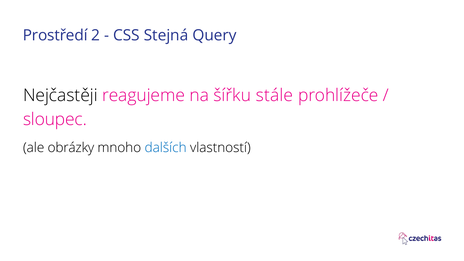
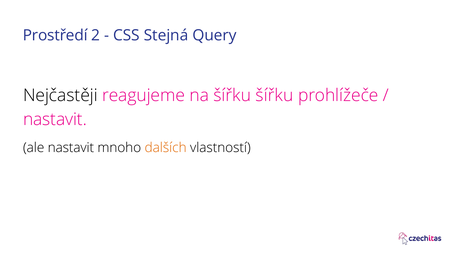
šířku stále: stále -> šířku (274, 95)
sloupec: sloupec -> nastavit (55, 119)
ale obrázky: obrázky -> nastavit (71, 148)
dalších colour: blue -> orange (166, 148)
